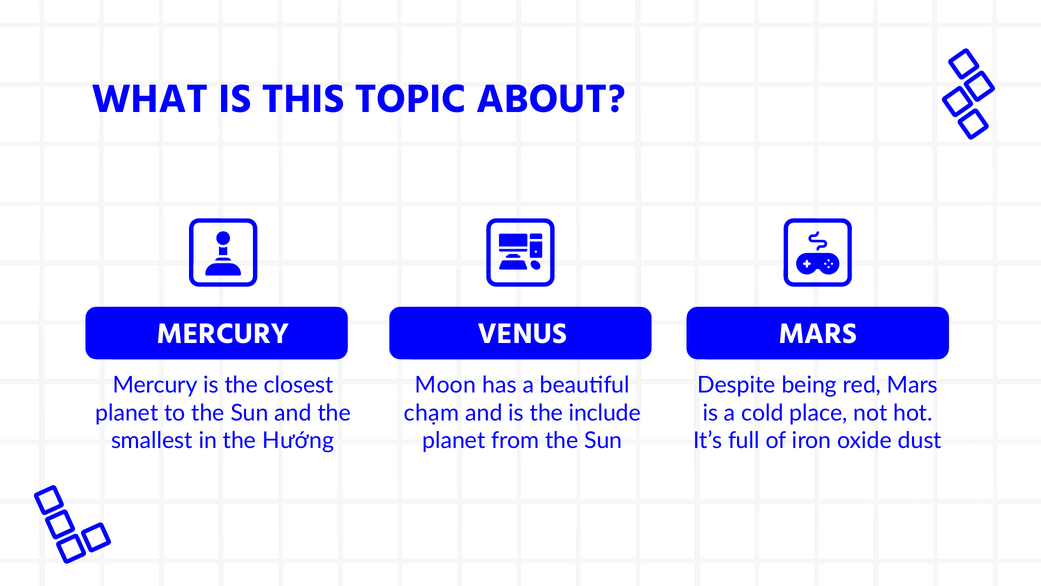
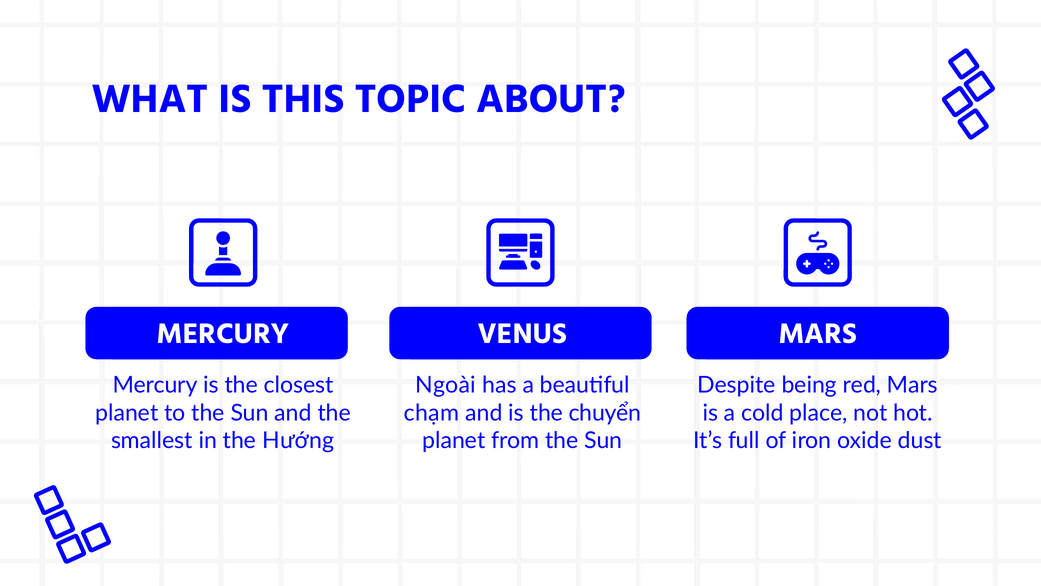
Moon: Moon -> Ngoài (446, 385)
include: include -> chuyển (605, 413)
